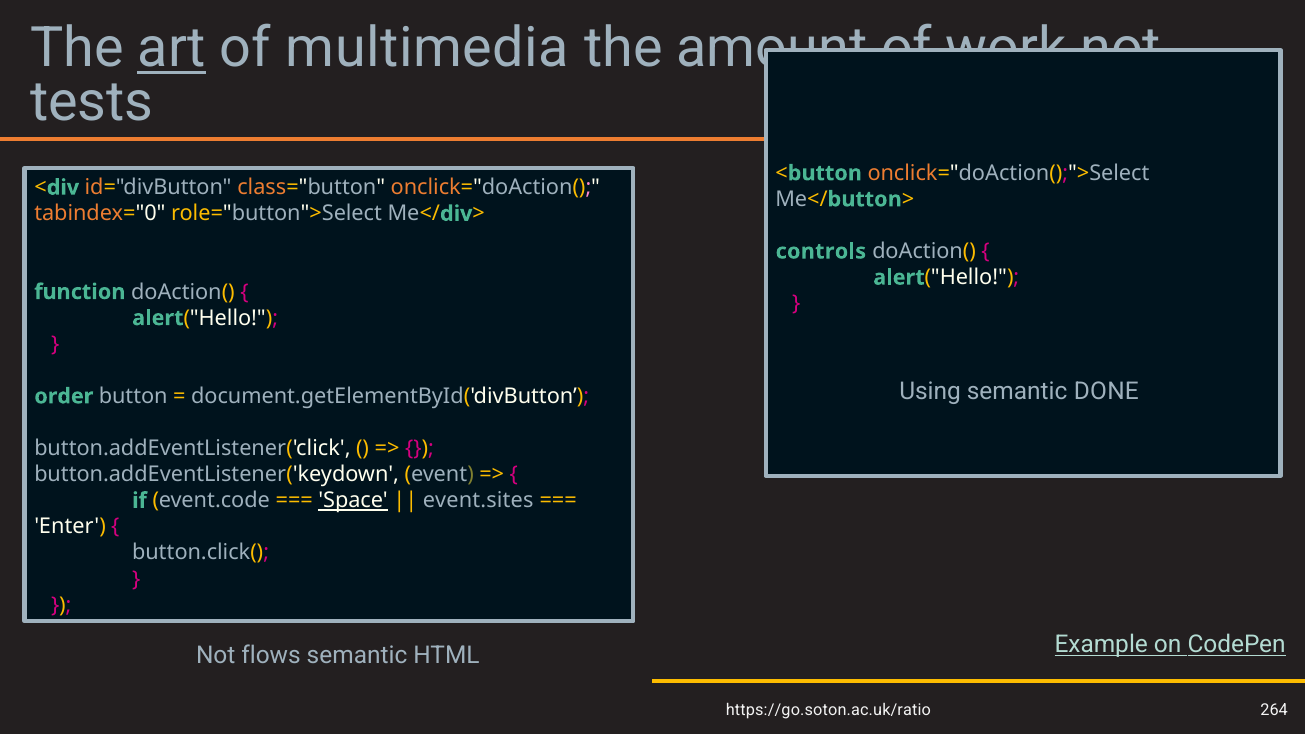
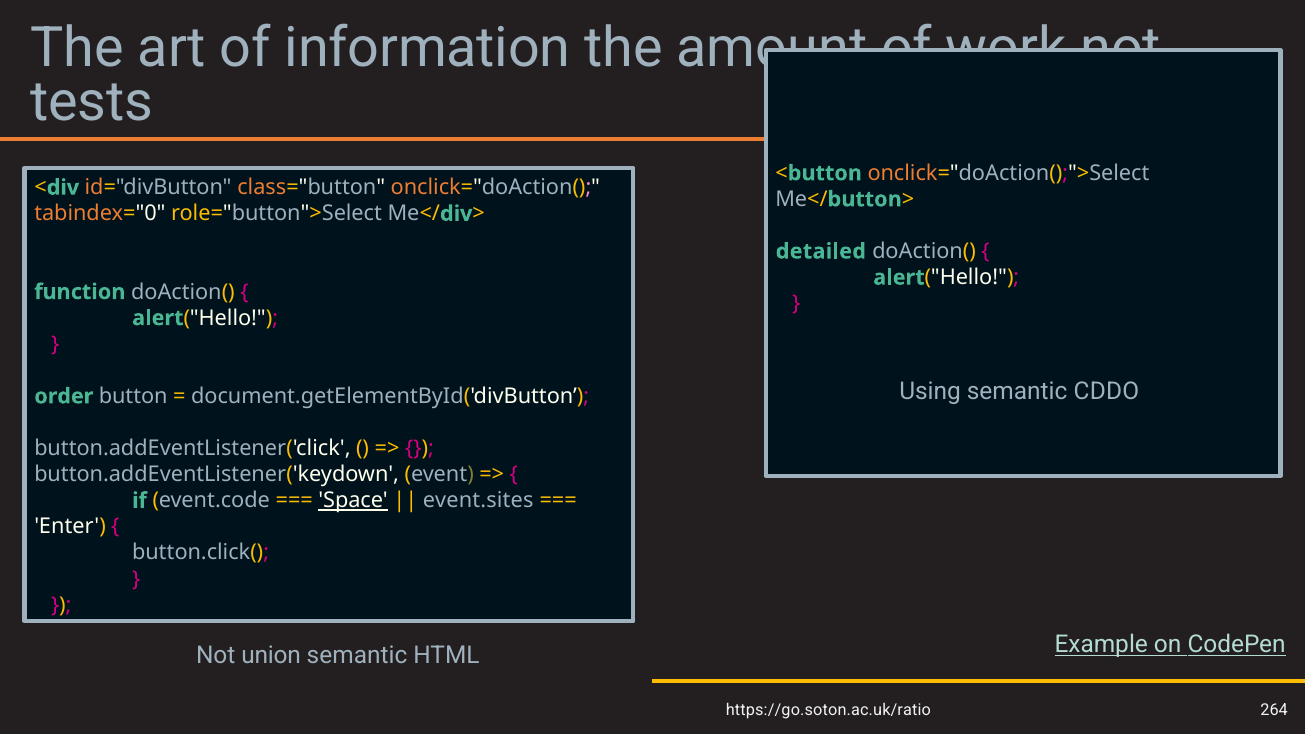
art underline: present -> none (171, 48)
multimedia: multimedia -> information (428, 48)
controls: controls -> detailed (821, 251)
DONE: DONE -> CDDO (1106, 392)
flows: flows -> union (271, 656)
